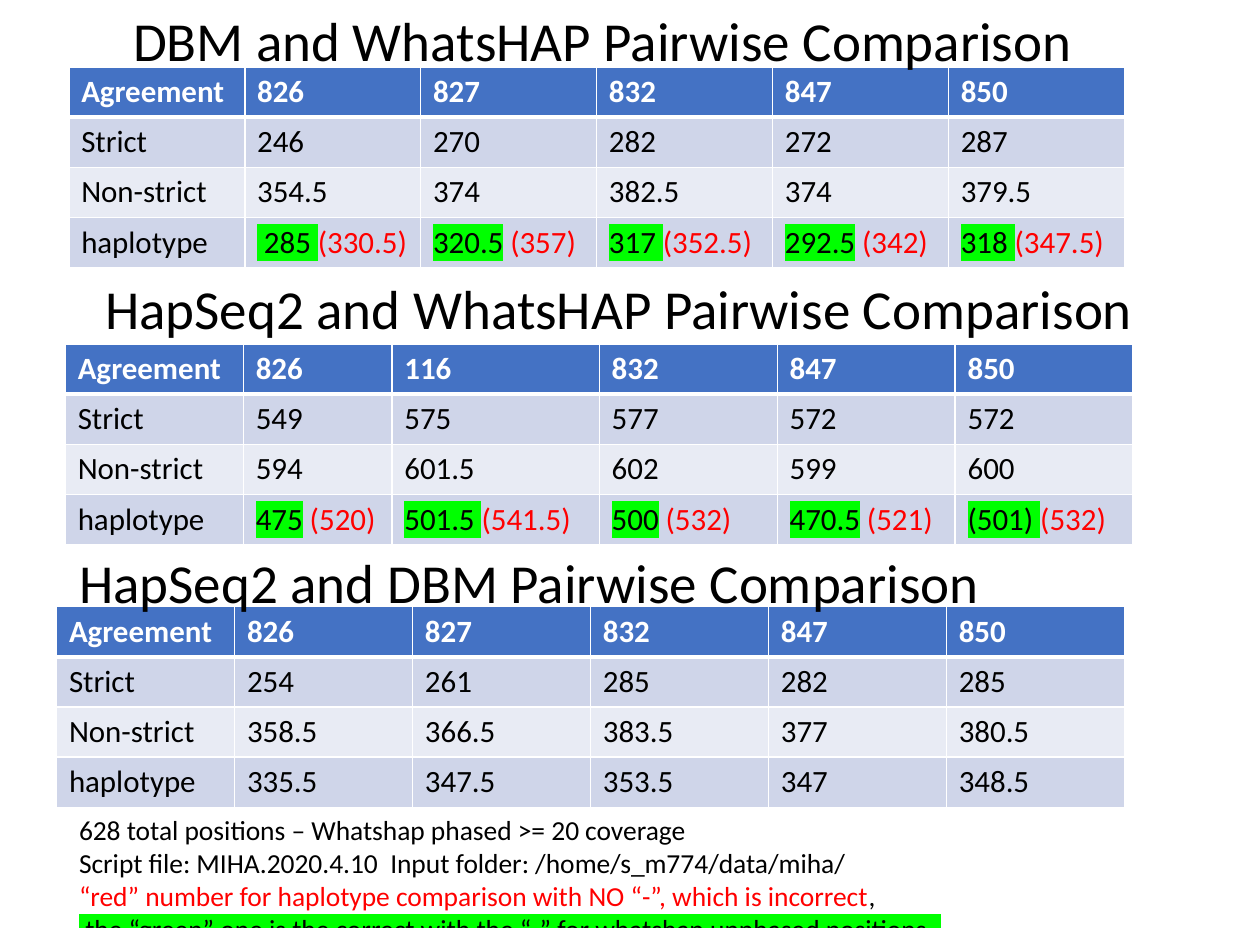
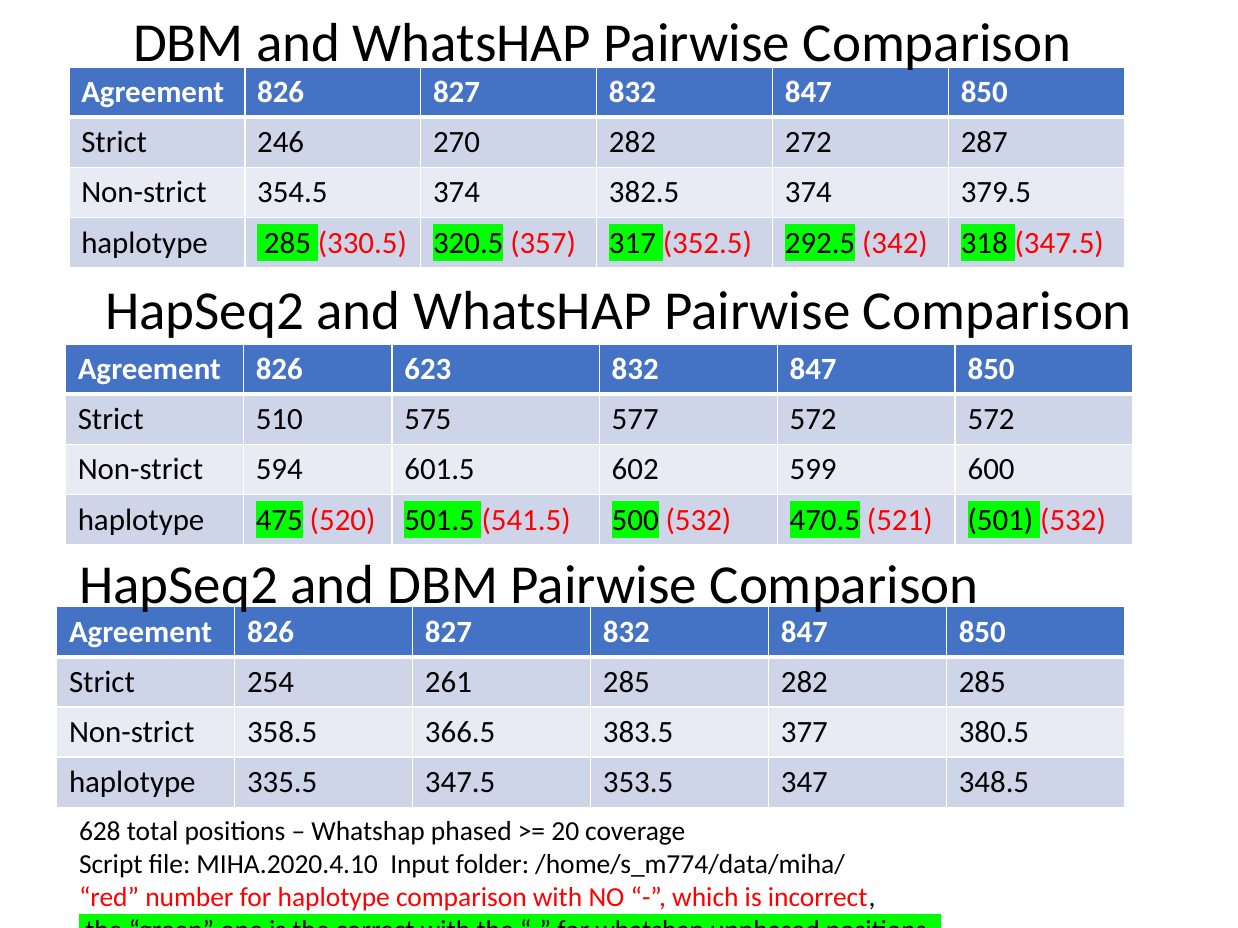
116: 116 -> 623 (428, 370)
549: 549 -> 510 (279, 420)
